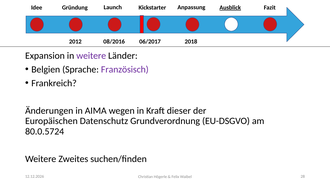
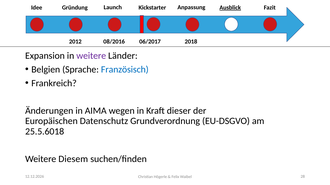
Französisch colour: purple -> blue (125, 70)
80.0.5724: 80.0.5724 -> 25.5.6018 (45, 132)
Zweites: Zweites -> Diesem (73, 159)
